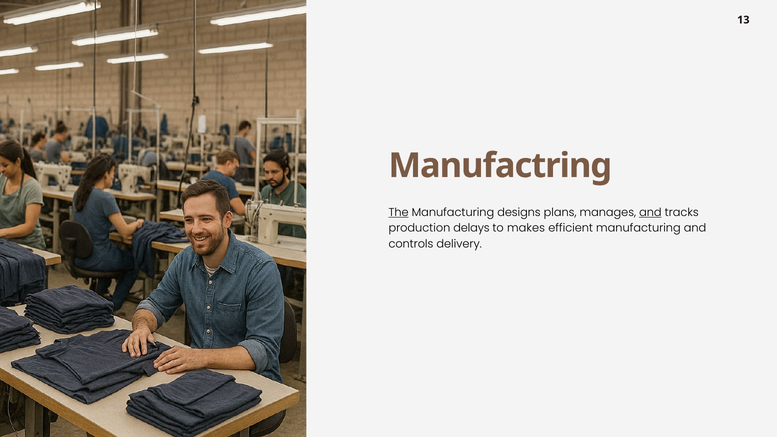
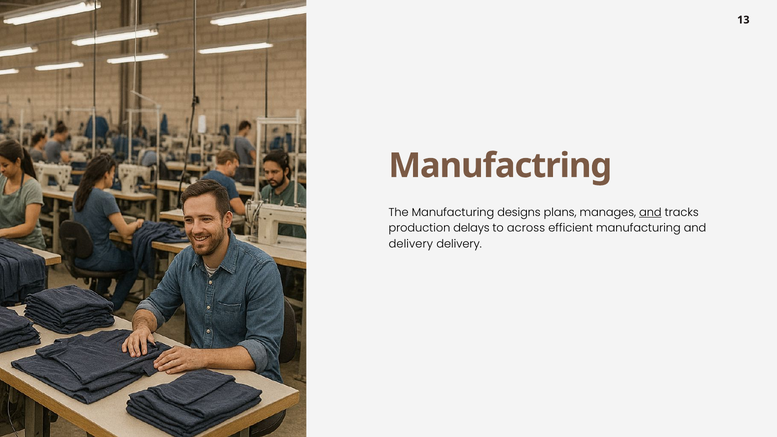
The underline: present -> none (399, 212)
makes: makes -> across (526, 228)
controls: controls -> delivery (411, 244)
